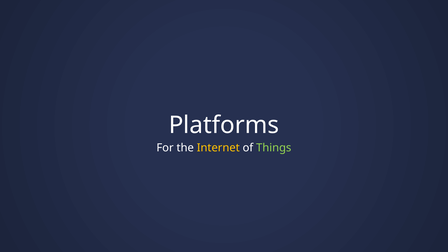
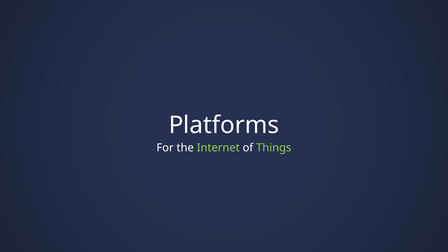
Internet colour: yellow -> light green (218, 148)
